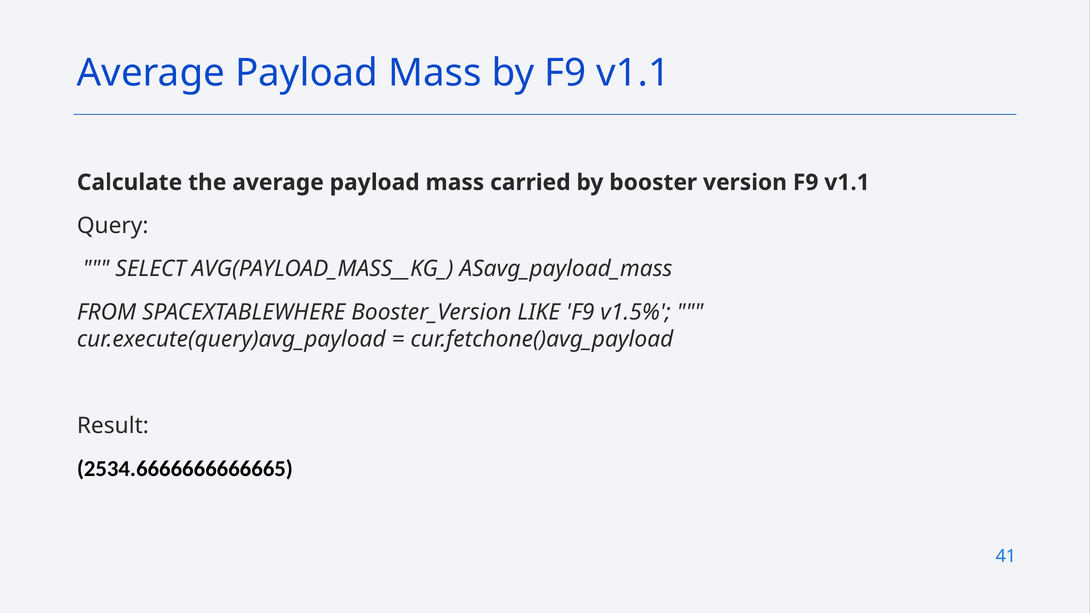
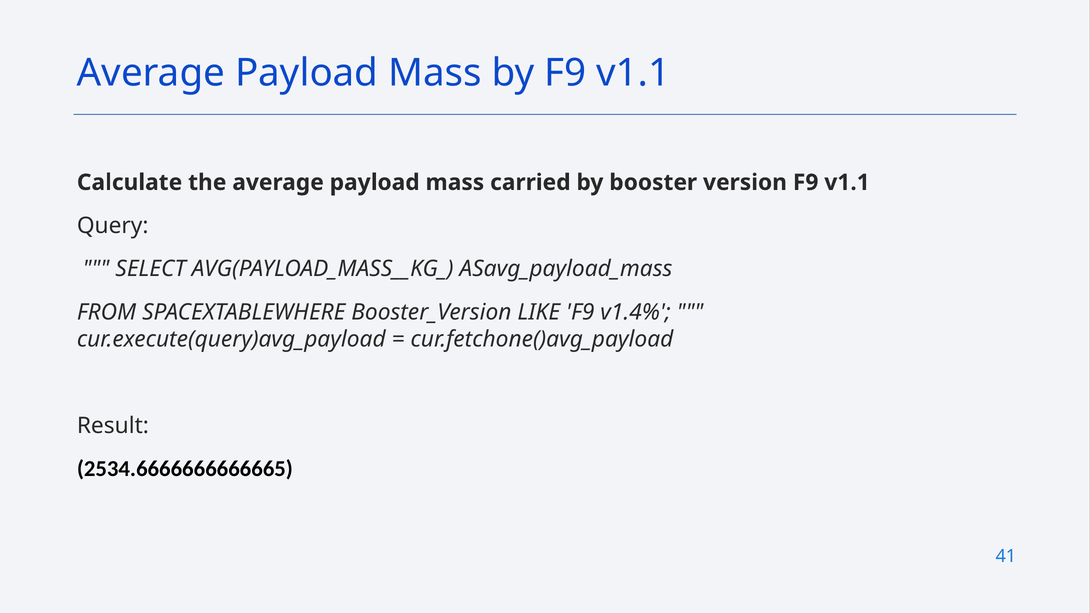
v1.5%: v1.5% -> v1.4% (636, 312)
